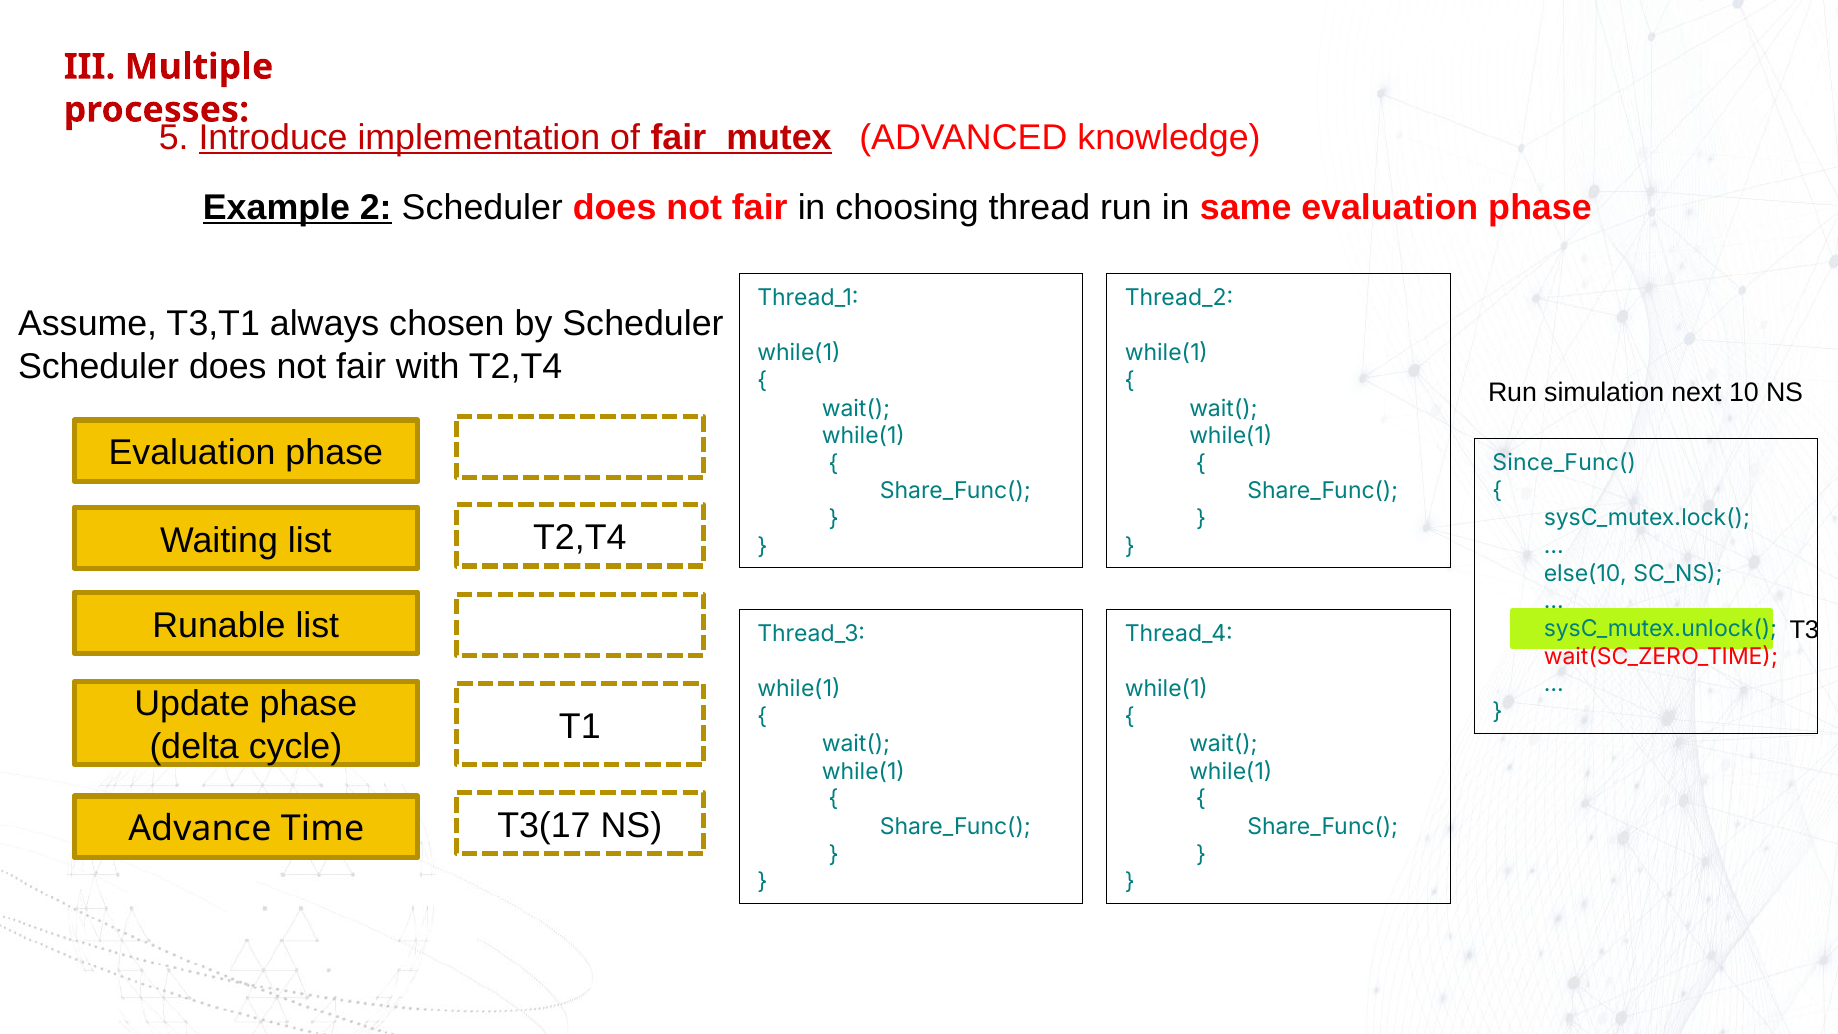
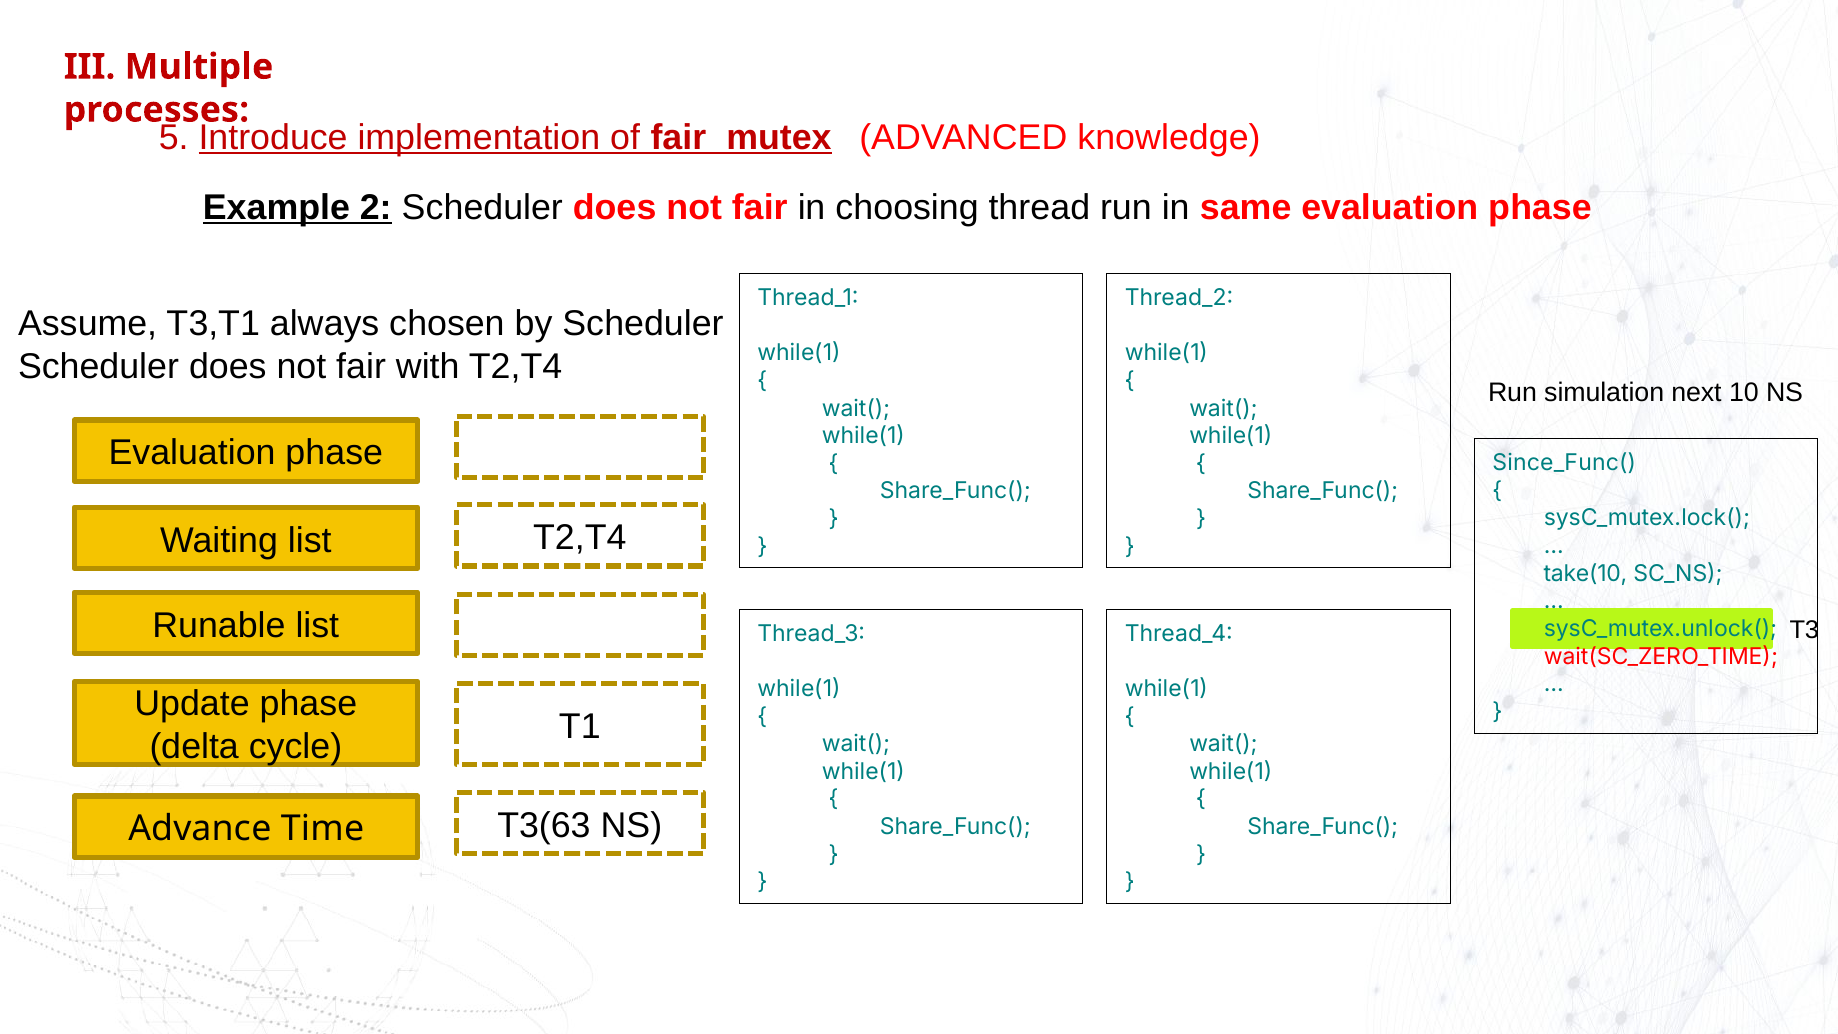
else(10: else(10 -> take(10 (1585, 574)
T3(17: T3(17 -> T3(63 (544, 825)
